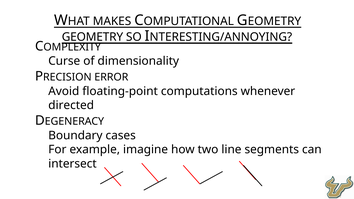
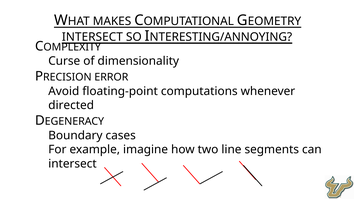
GEOMETRY: GEOMETRY -> INTERSECT (92, 37)
